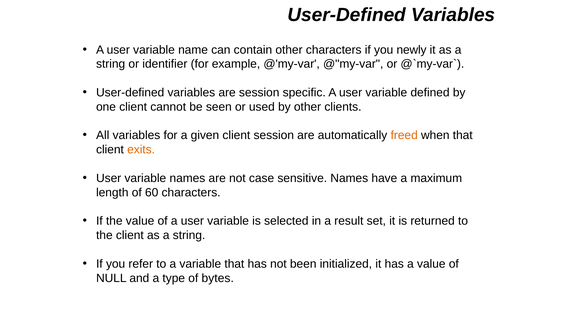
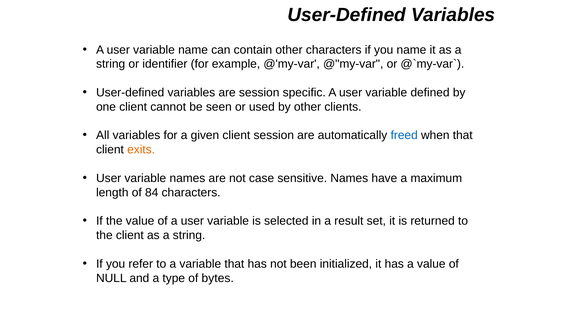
you newly: newly -> name (411, 50)
freed colour: orange -> blue (404, 135)
60: 60 -> 84 (152, 193)
